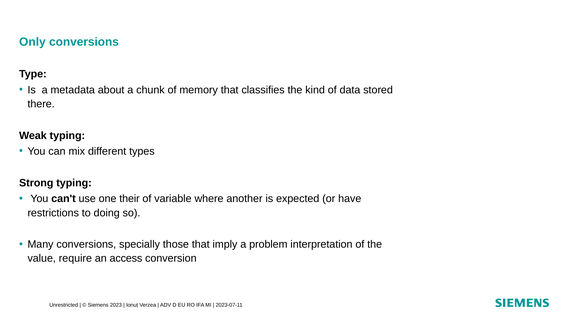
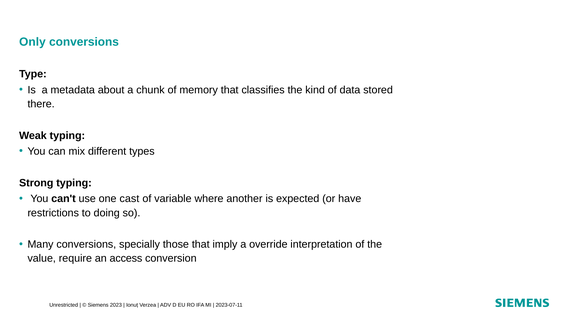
their: their -> cast (129, 199)
problem: problem -> override (268, 245)
